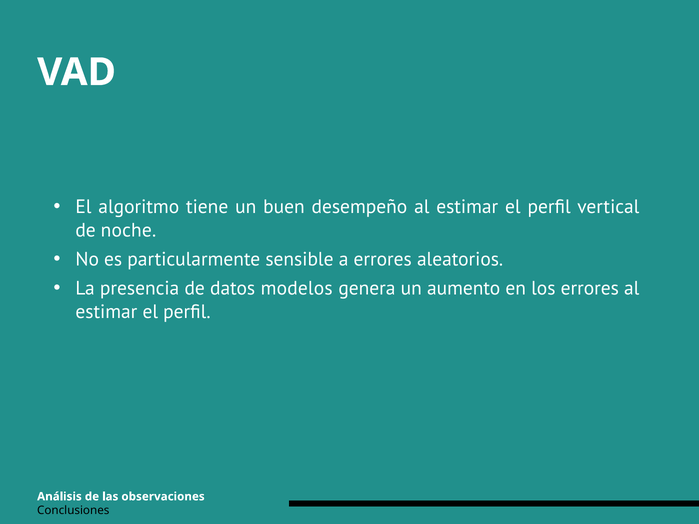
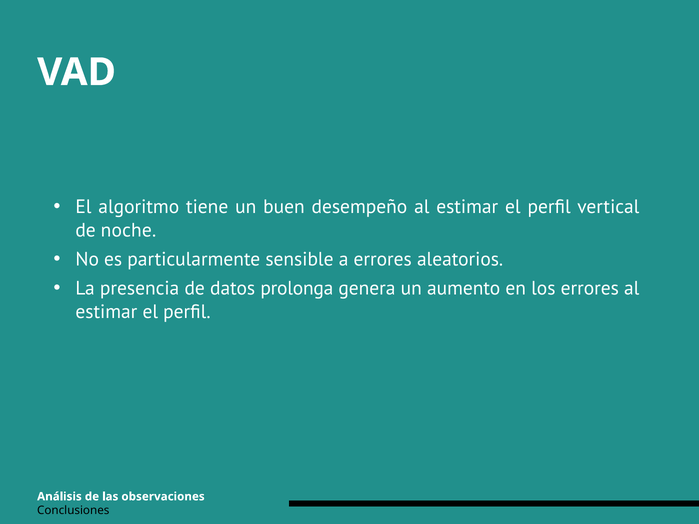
modelos: modelos -> prolonga (297, 289)
